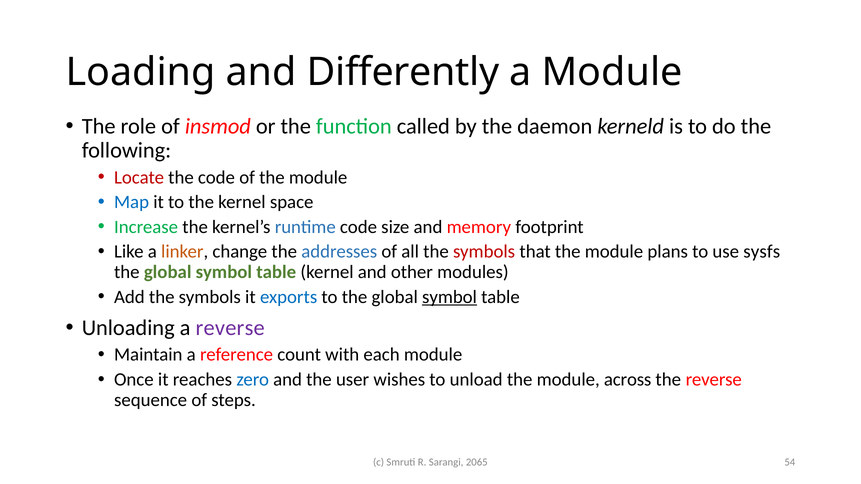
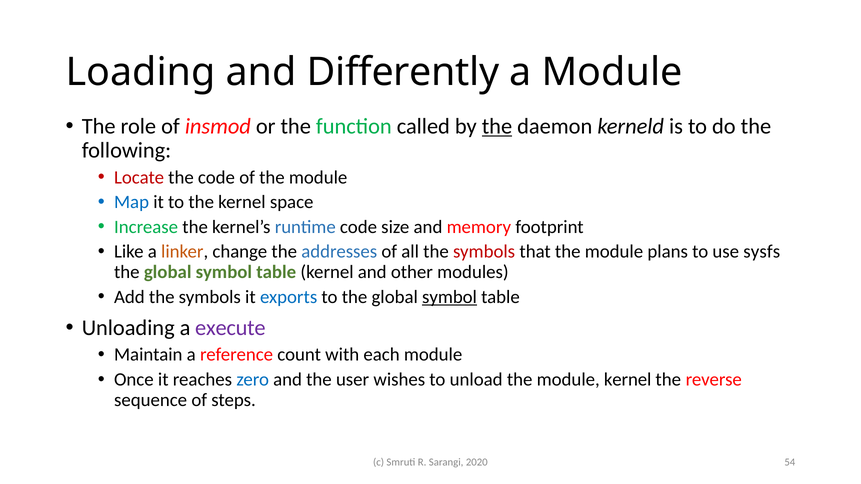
the underline: none -> present (497, 126)
a reverse: reverse -> execute (230, 328)
module across: across -> kernel (628, 380)
2065: 2065 -> 2020 (477, 462)
